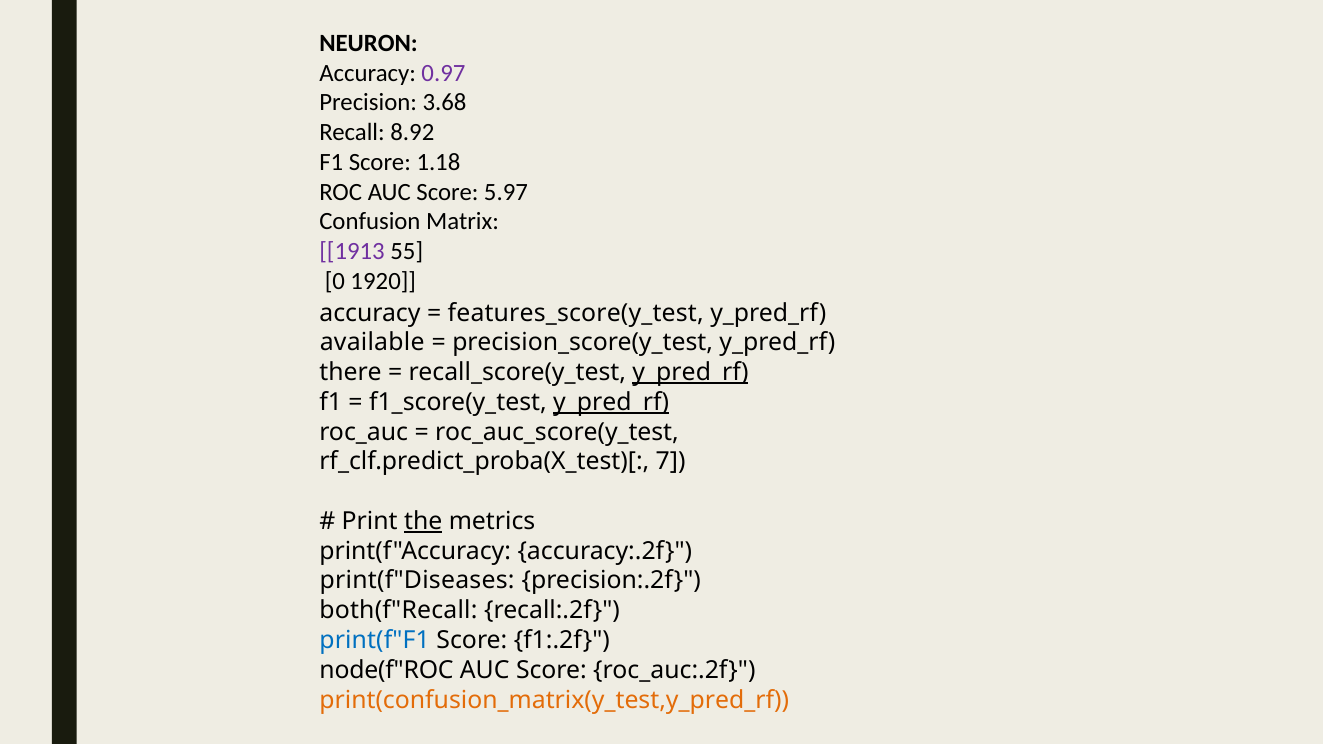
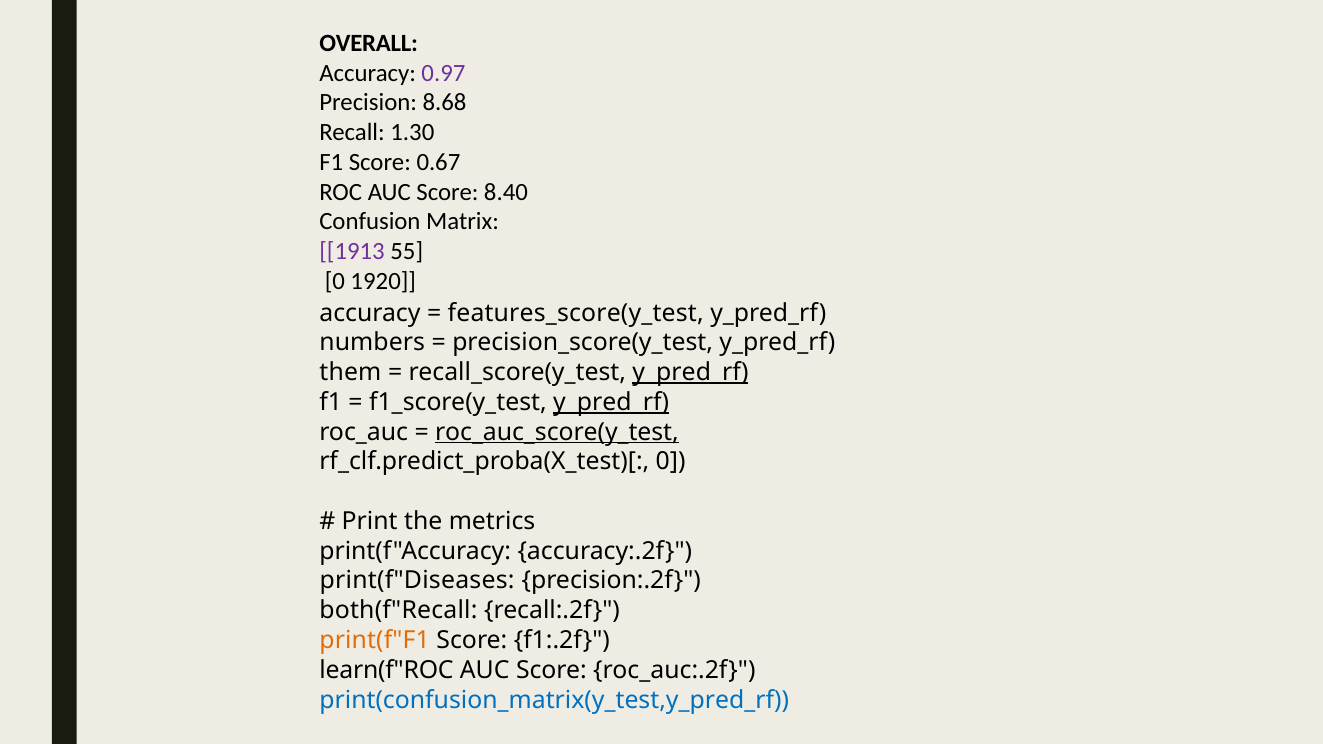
NEURON: NEURON -> OVERALL (369, 43)
3.68: 3.68 -> 8.68 (445, 103)
8.92: 8.92 -> 1.30 (412, 133)
1.18: 1.18 -> 0.67 (438, 162)
5.97: 5.97 -> 8.40 (506, 192)
available: available -> numbers (372, 343)
there: there -> them (350, 373)
roc_auc_score(y_test underline: none -> present (557, 432)
rf_clf.predict_proba(X_test)[ 7: 7 -> 0 (671, 462)
the underline: present -> none (423, 521)
print(f"F1 colour: blue -> orange (375, 640)
node(f"ROC: node(f"ROC -> learn(f"ROC (386, 670)
print(confusion_matrix(y_test,y_pred_rf colour: orange -> blue (554, 700)
